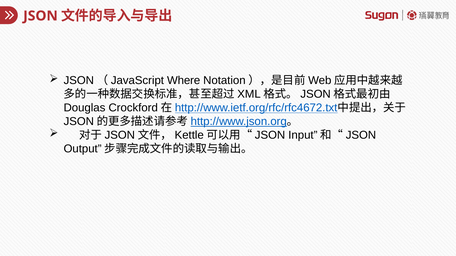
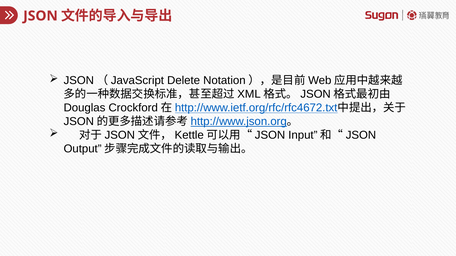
Where: Where -> Delete (184, 81)
